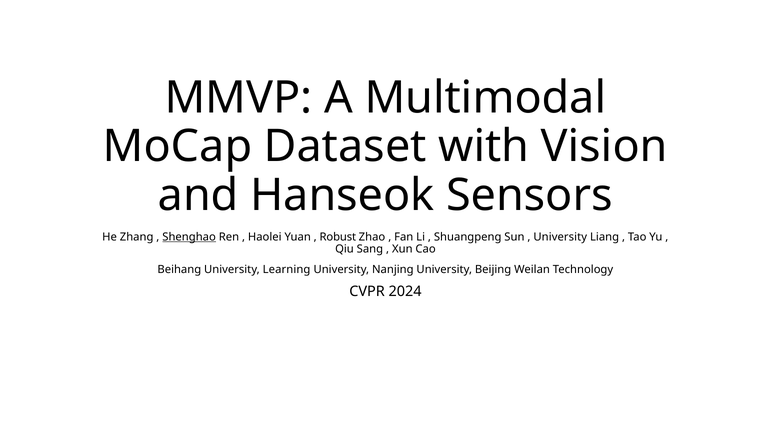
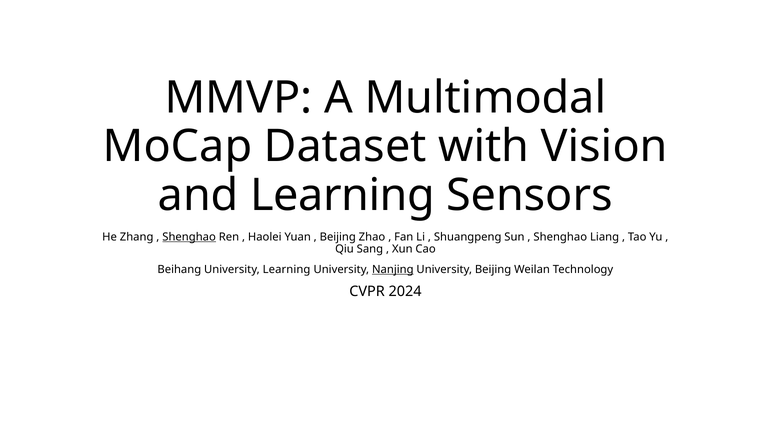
and Hanseok: Hanseok -> Learning (343, 195)
Robust: Robust -> Beijing (338, 237)
University: University -> Shenghao (560, 237)
Nanjing underline: none -> present (393, 269)
